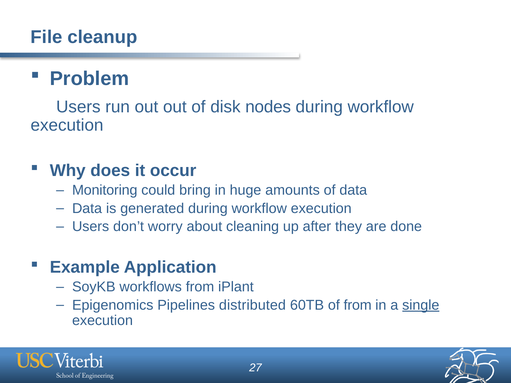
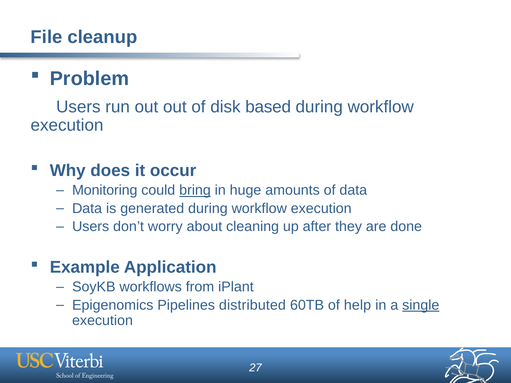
nodes: nodes -> based (268, 107)
bring underline: none -> present (195, 190)
of from: from -> help (357, 305)
